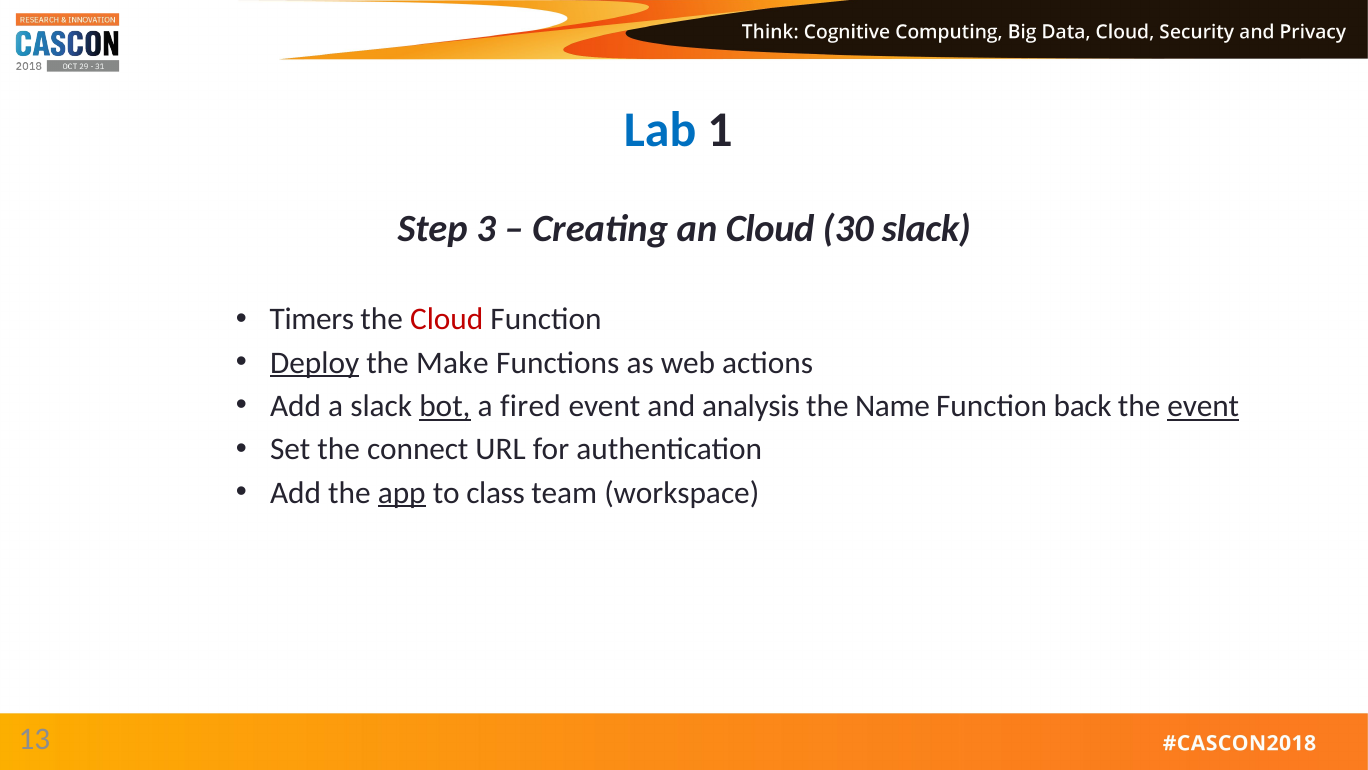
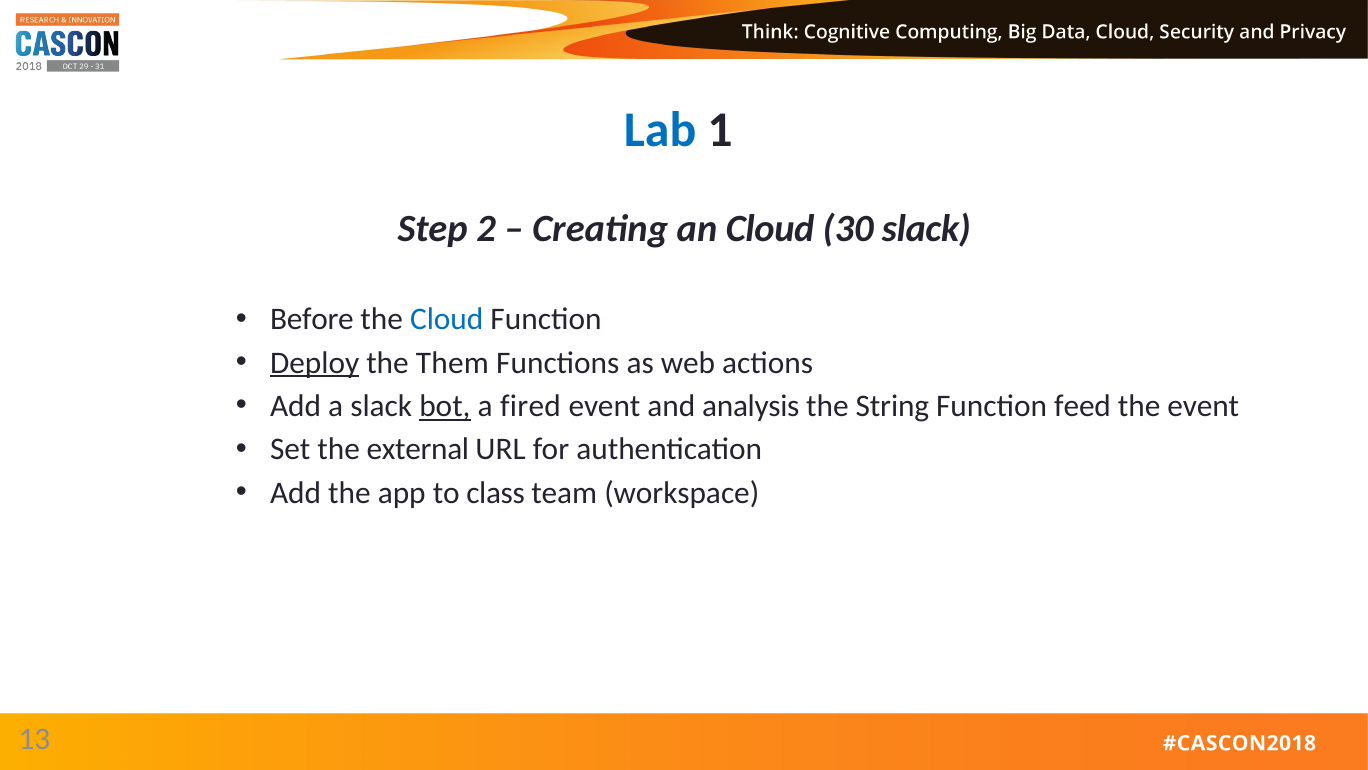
3: 3 -> 2 (486, 228)
Timers: Timers -> Before (312, 319)
Cloud colour: red -> blue (447, 319)
Make: Make -> Them (452, 363)
Name: Name -> String (892, 406)
back: back -> feed (1083, 406)
event underline: present -> none (1203, 406)
connect: connect -> external (418, 449)
app underline: present -> none (402, 493)
